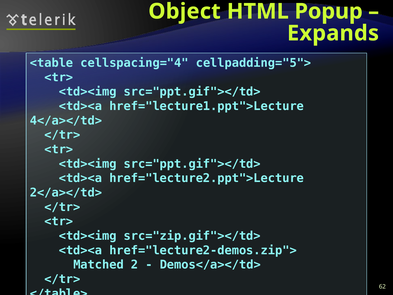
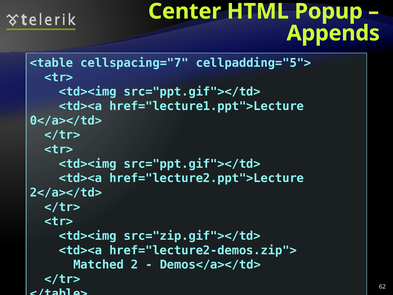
Object: Object -> Center (185, 11)
Expands: Expands -> Appends (333, 33)
cellspacing="4: cellspacing="4 -> cellspacing="7 (135, 63)
4</a></td>: 4</a></td> -> 0</a></td> (66, 120)
